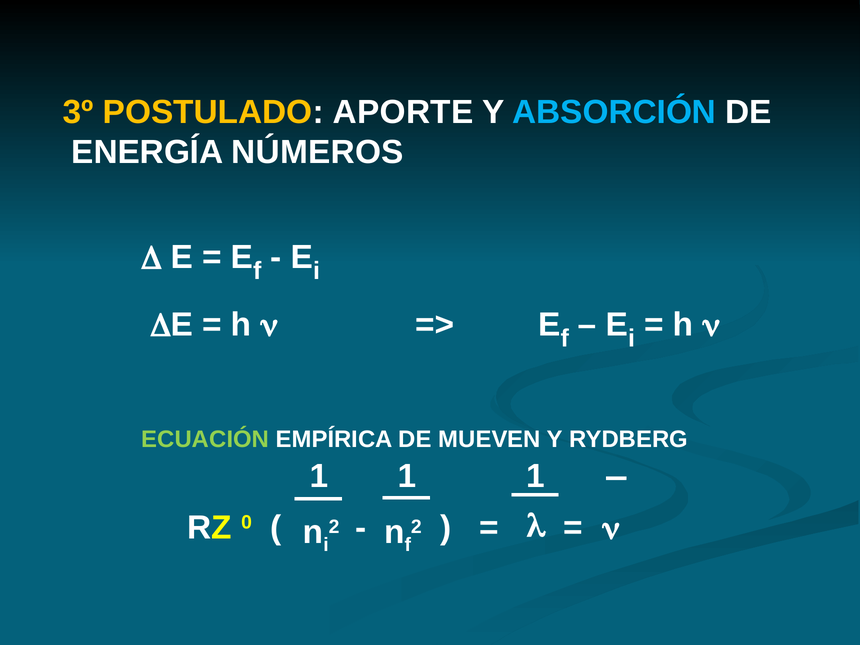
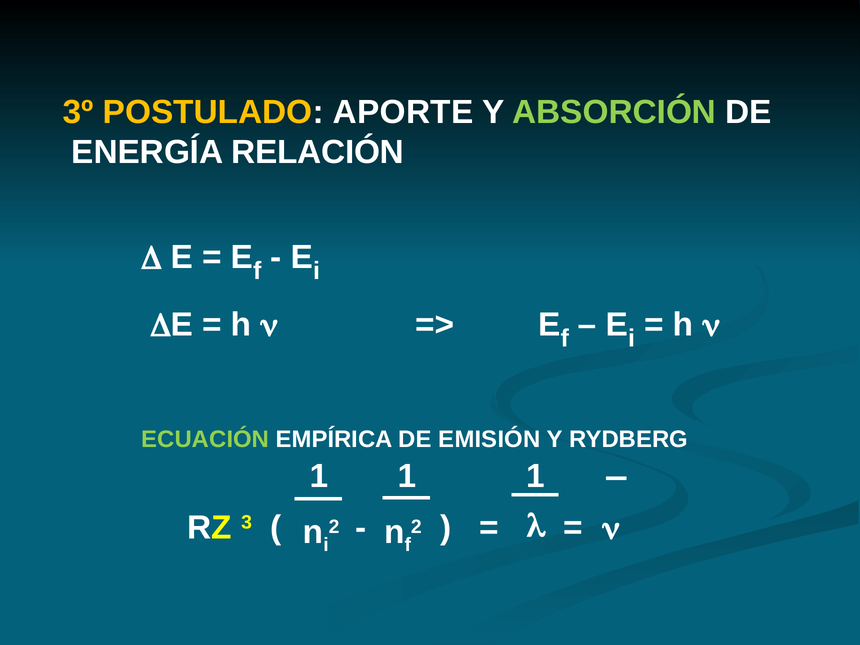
ABSORCIÓN colour: light blue -> light green (614, 112)
NÚMEROS: NÚMEROS -> RELACIÓN (318, 152)
MUEVEN: MUEVEN -> EMISIÓN (489, 439)
0: 0 -> 3 (247, 522)
